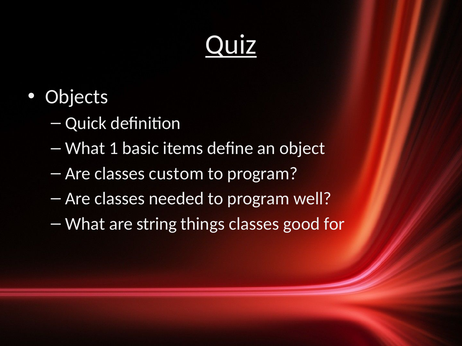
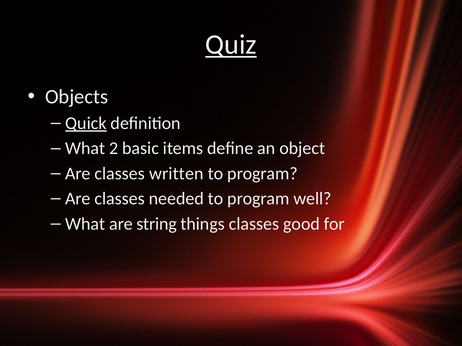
Quick underline: none -> present (86, 123)
1: 1 -> 2 (114, 149)
custom: custom -> written (176, 174)
